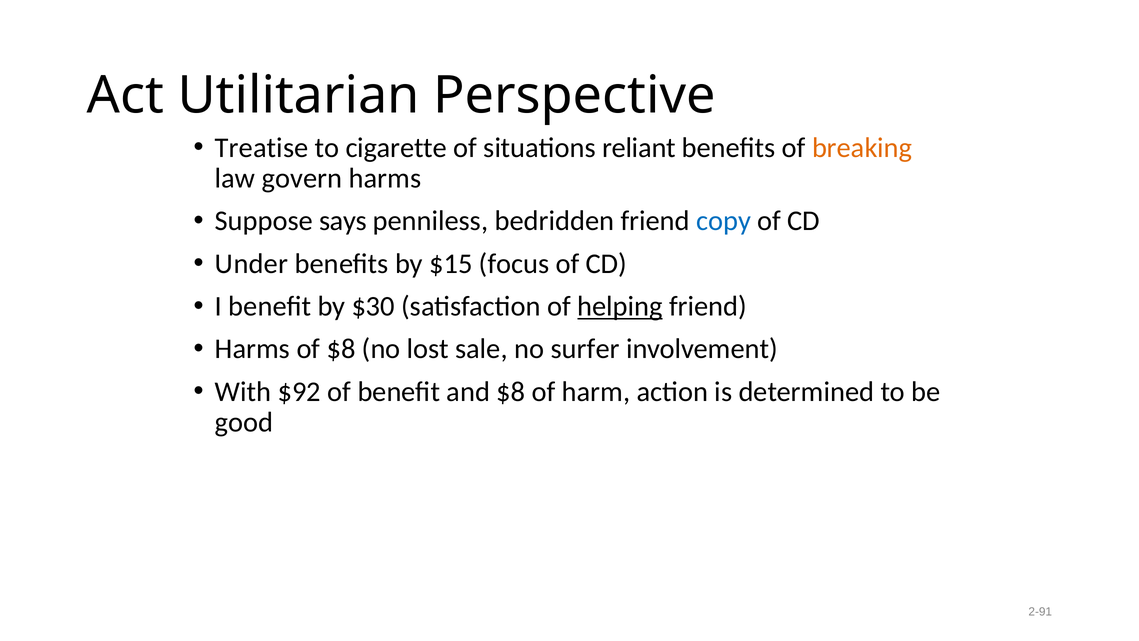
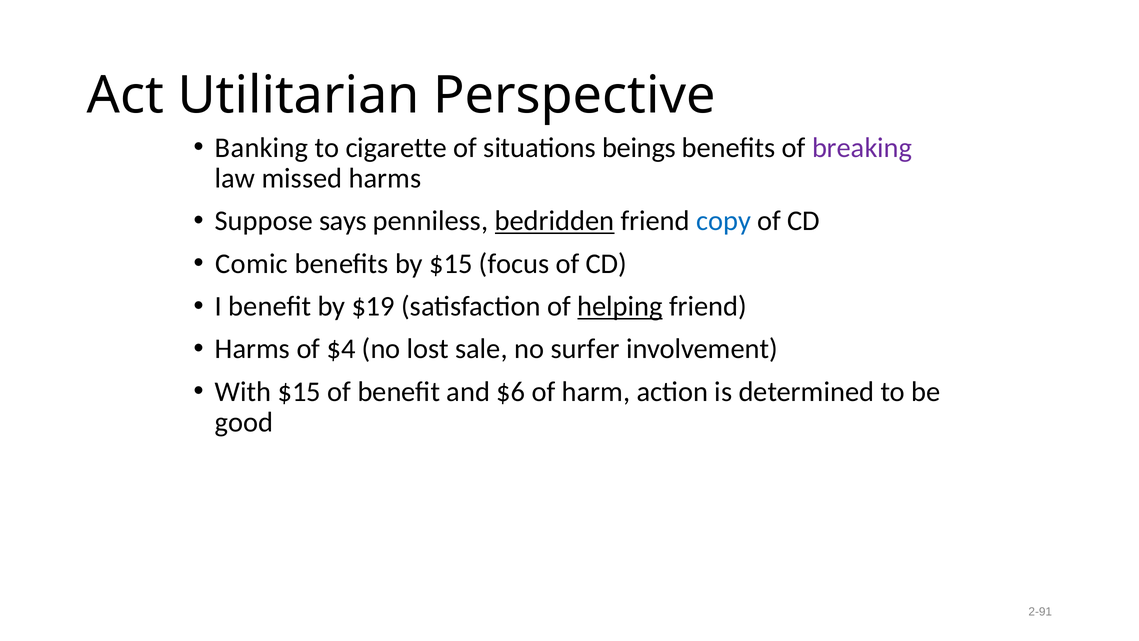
Treatise: Treatise -> Banking (262, 148)
reliant: reliant -> beings (639, 148)
breaking colour: orange -> purple (862, 148)
govern: govern -> missed (302, 178)
bedridden underline: none -> present (555, 221)
Under: Under -> Comic (252, 264)
$30: $30 -> $19 (373, 306)
of $8: $8 -> $4 (341, 349)
With $92: $92 -> $15 (299, 391)
and $8: $8 -> $6 (511, 391)
